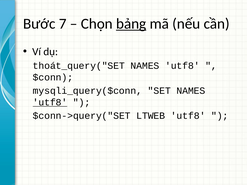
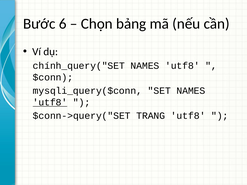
7: 7 -> 6 (63, 24)
bảng underline: present -> none (131, 24)
thoát_query("SET: thoát_query("SET -> chính_query("SET (79, 66)
LTWEB: LTWEB -> TRANG (151, 116)
